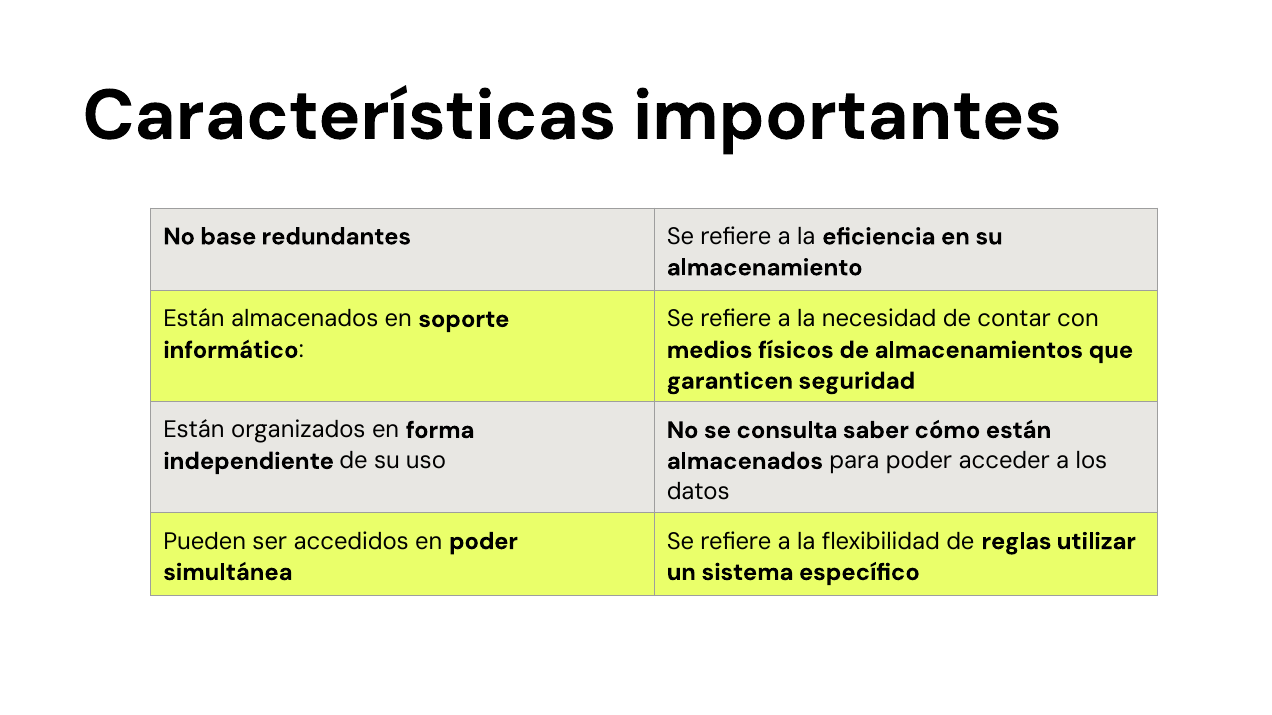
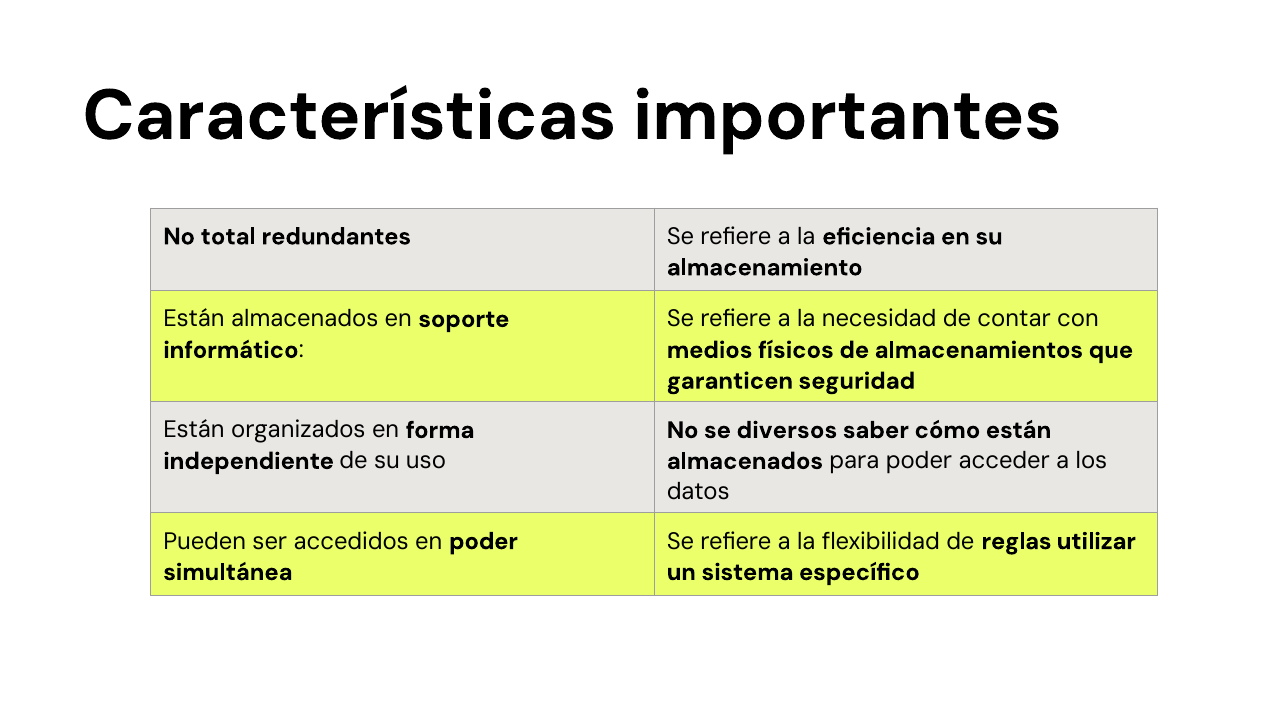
base: base -> total (228, 237)
consulta: consulta -> diversos (787, 430)
